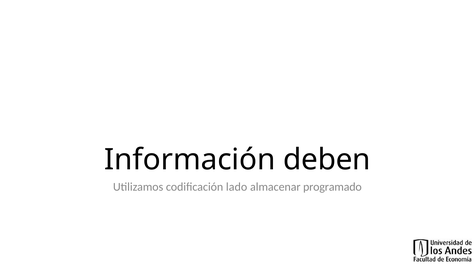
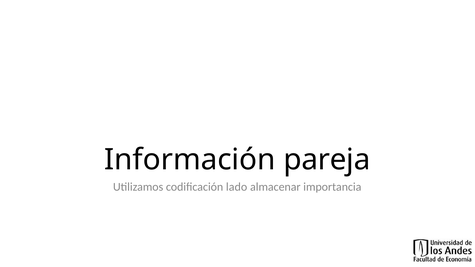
deben: deben -> pareja (327, 160)
programado: programado -> importancia (332, 187)
